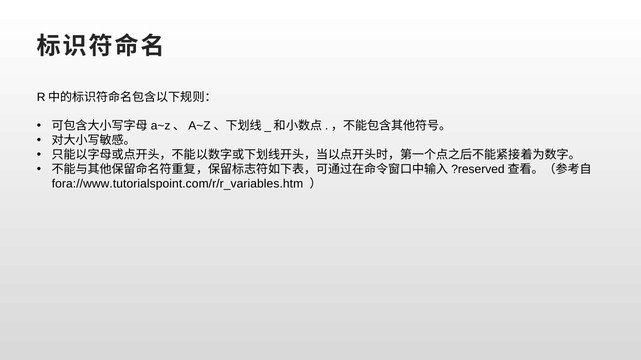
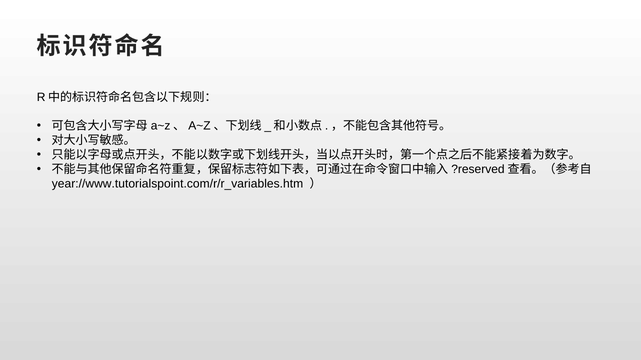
fora://www.tutorialspoint.com/r/r_variables.htm: fora://www.tutorialspoint.com/r/r_variables.htm -> year://www.tutorialspoint.com/r/r_variables.htm (177, 184)
